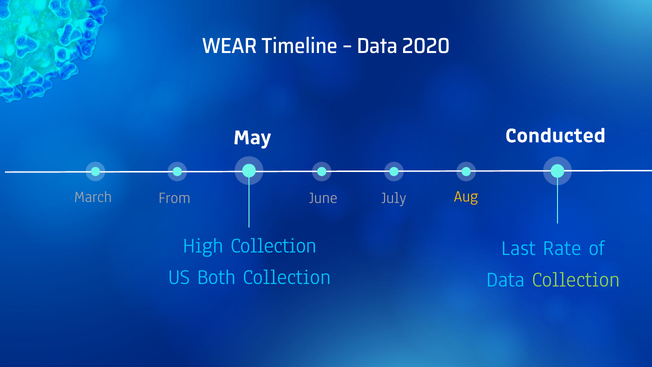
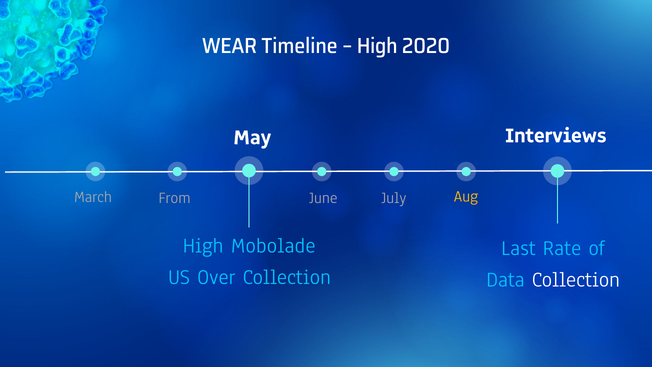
Data: Data -> High (377, 46)
Conducted: Conducted -> Interviews (556, 135)
High Collection: Collection -> Mobolade (273, 245)
Both: Both -> Over (216, 277)
Collection colour: light green -> white (576, 279)
